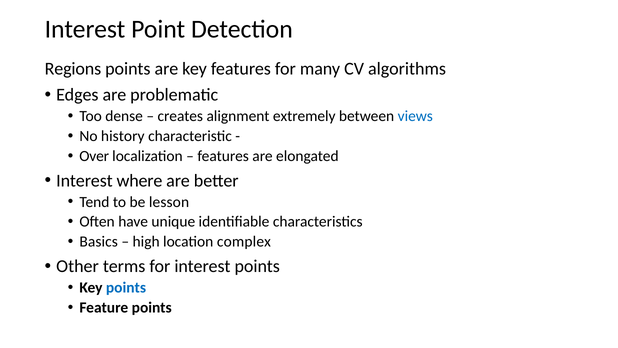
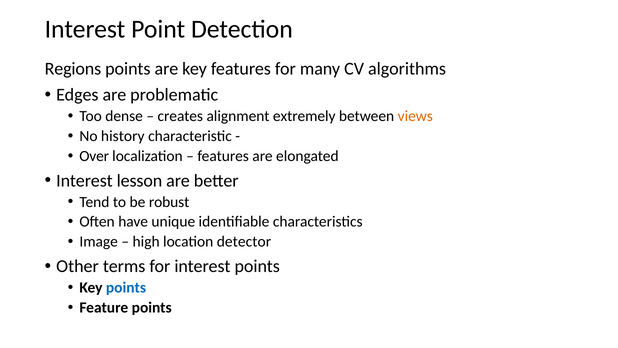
views colour: blue -> orange (415, 116)
where: where -> lesson (139, 180)
lesson: lesson -> robust (169, 202)
Basics: Basics -> Image (99, 242)
complex: complex -> detector (244, 242)
